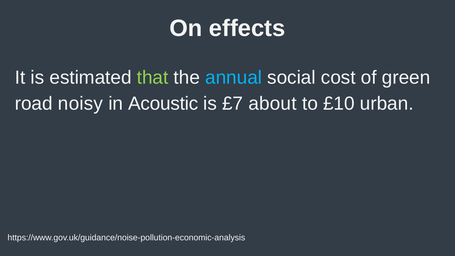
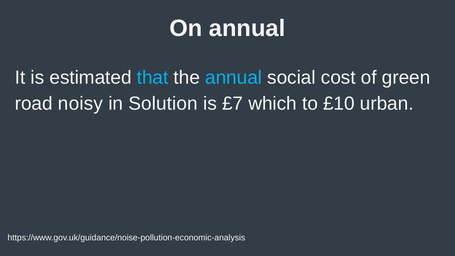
On effects: effects -> annual (247, 28)
that colour: light green -> light blue (153, 78)
Acoustic: Acoustic -> Solution (163, 103)
about: about -> which (273, 103)
